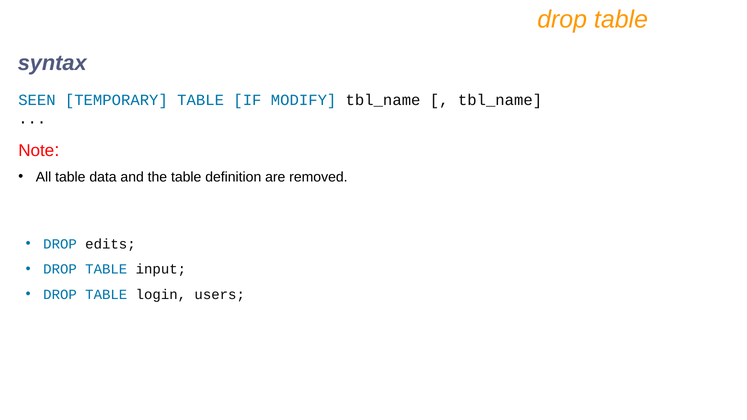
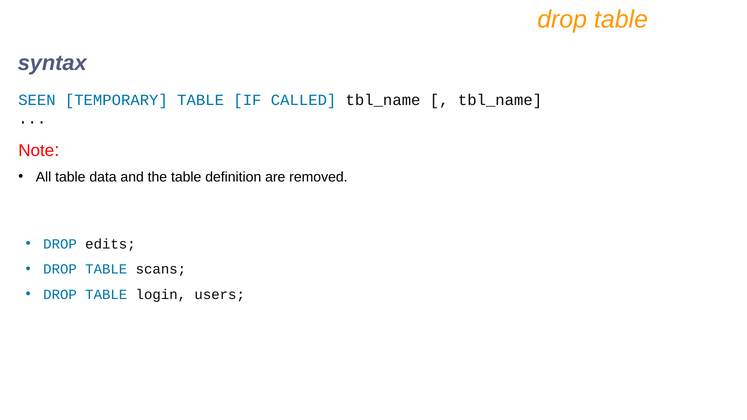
MODIFY: MODIFY -> CALLED (304, 100)
input: input -> scans (161, 269)
